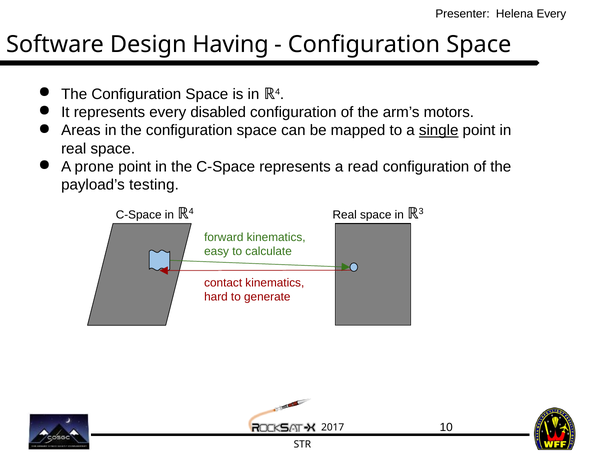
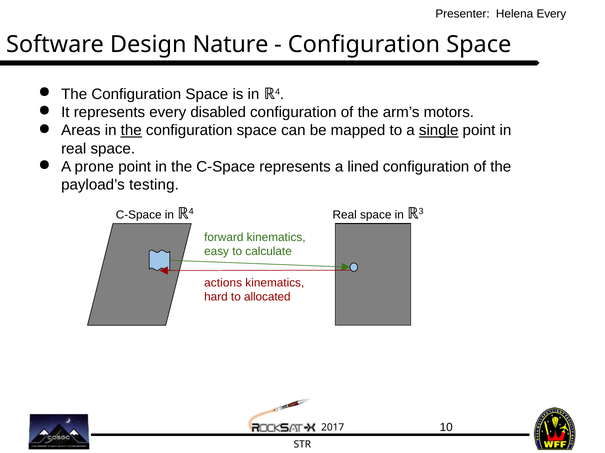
Having: Having -> Nature (231, 44)
the underline: none -> present (131, 131)
read: read -> lined (363, 167)
contact: contact -> actions (223, 283)
generate: generate -> allocated (267, 297)
